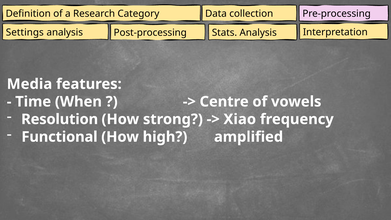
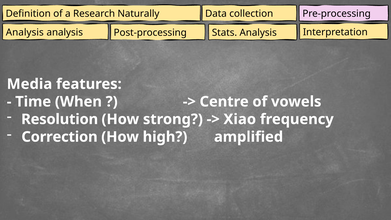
Category: Category -> Naturally (138, 14)
Settings: Settings -> Analysis (25, 32)
Functional: Functional -> Correction (60, 137)
